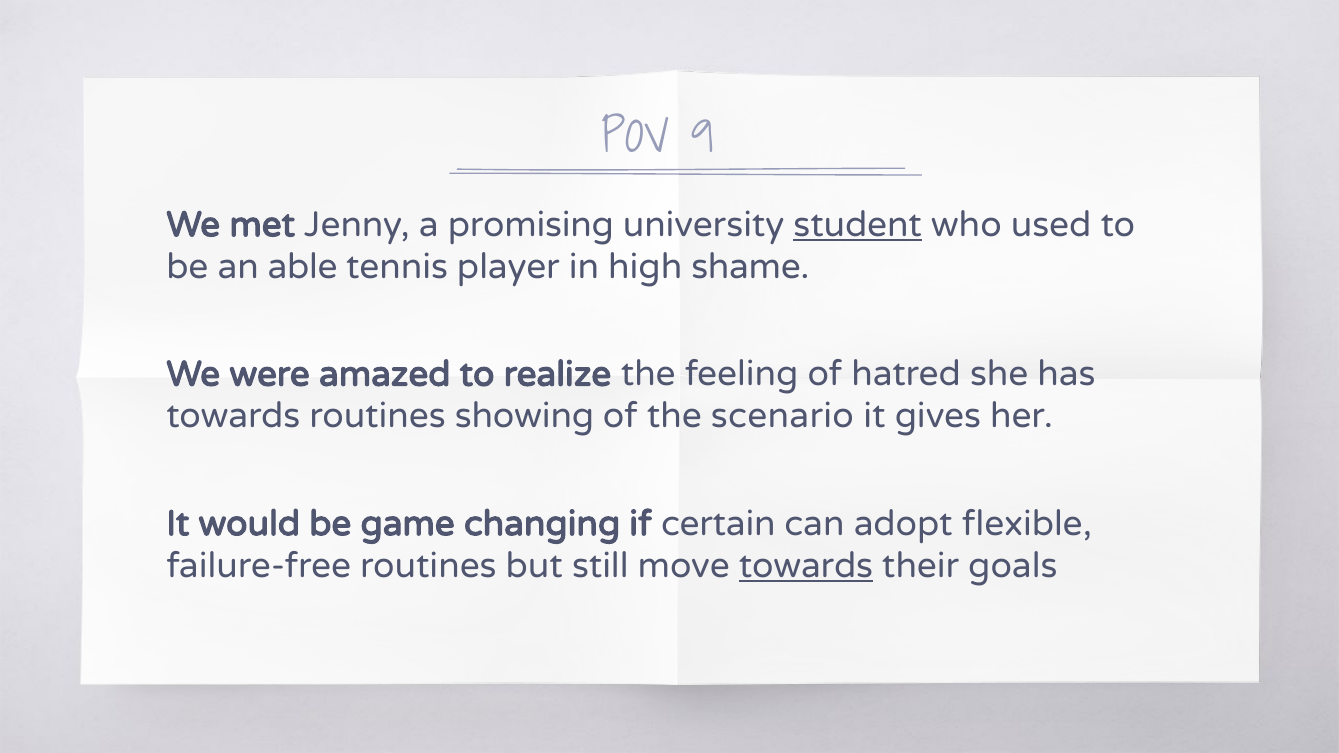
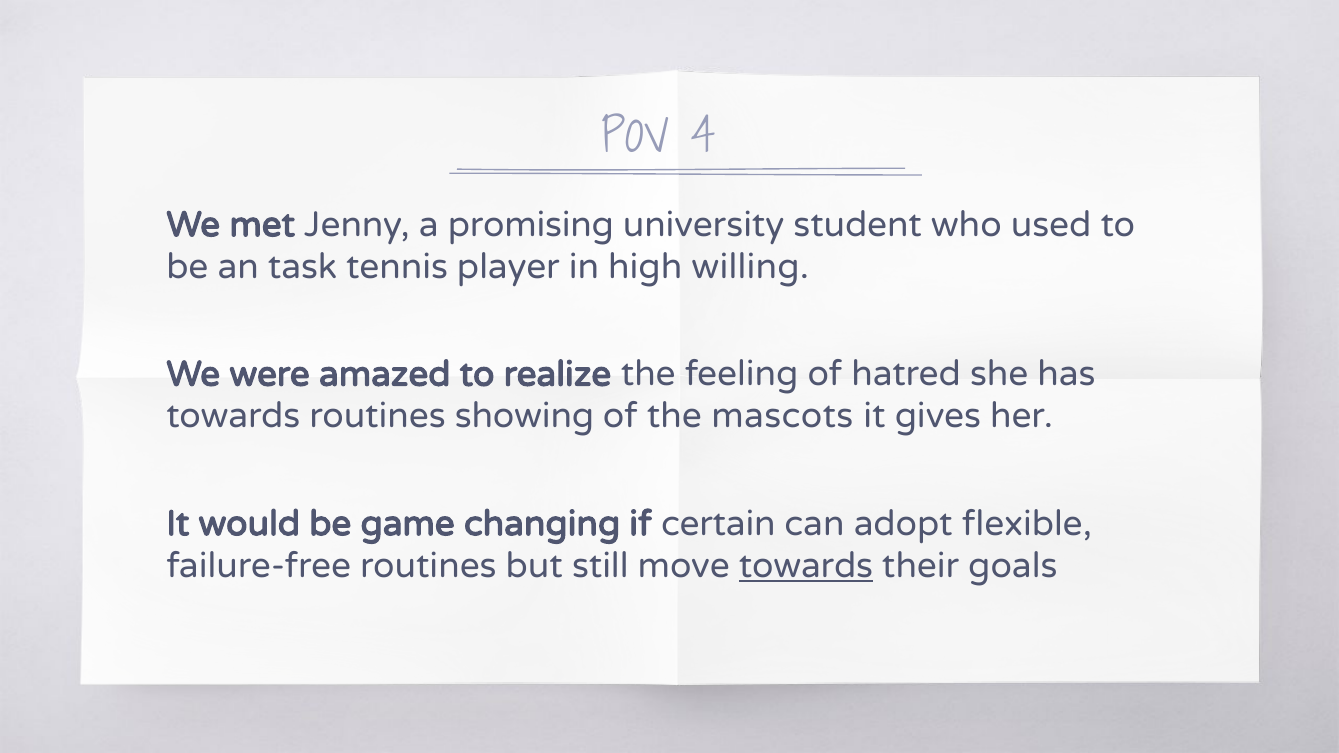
9: 9 -> 4 (703, 137)
student underline: present -> none (858, 225)
able: able -> task (303, 267)
shame: shame -> willing (750, 267)
scenario: scenario -> mascots (782, 416)
